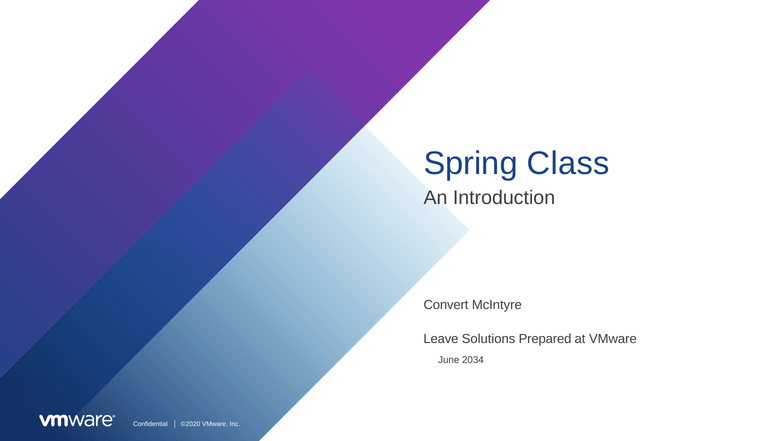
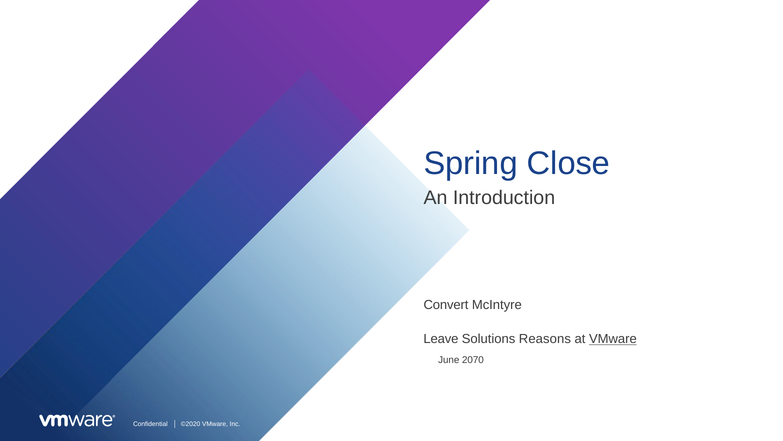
Class: Class -> Close (568, 163)
Prepared: Prepared -> Reasons (545, 339)
VMware underline: none -> present (613, 339)
2034: 2034 -> 2070 (473, 360)
